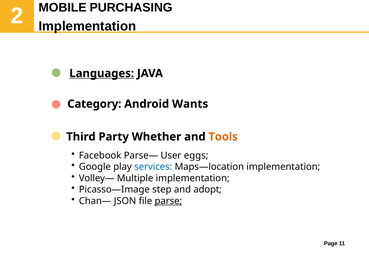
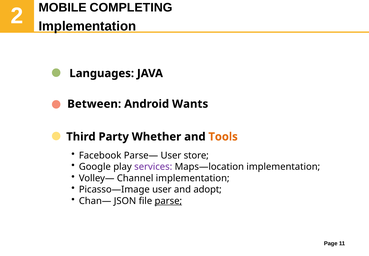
PURCHASING: PURCHASING -> COMPLETING (131, 8)
Languages underline: present -> none (102, 73)
Category: Category -> Between (94, 104)
eggs: eggs -> store (196, 155)
services colour: blue -> purple (153, 166)
Multiple: Multiple -> Channel (135, 178)
Picasso—Image step: step -> user (162, 189)
